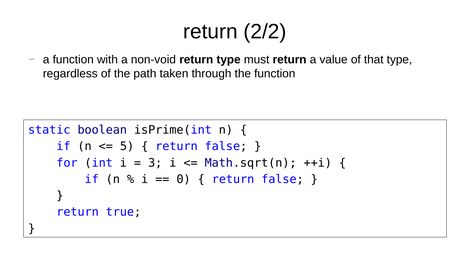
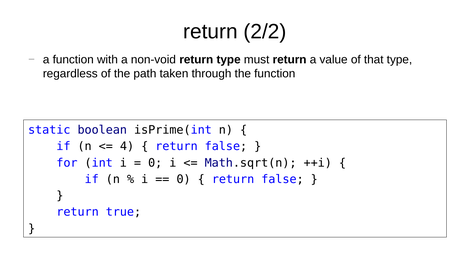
5: 5 -> 4 (127, 147)
3: 3 -> 0 (155, 163)
